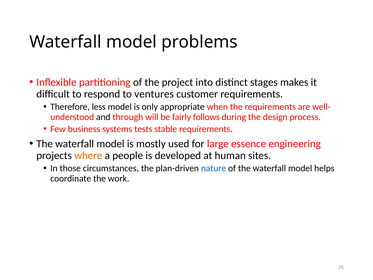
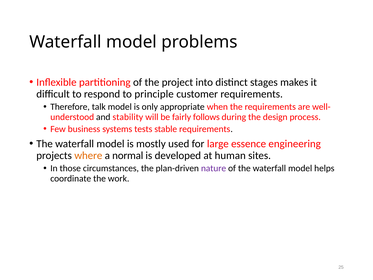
ventures: ventures -> principle (154, 94)
less: less -> talk (99, 107)
through: through -> stability (128, 117)
people: people -> normal (128, 155)
nature colour: blue -> purple (214, 168)
